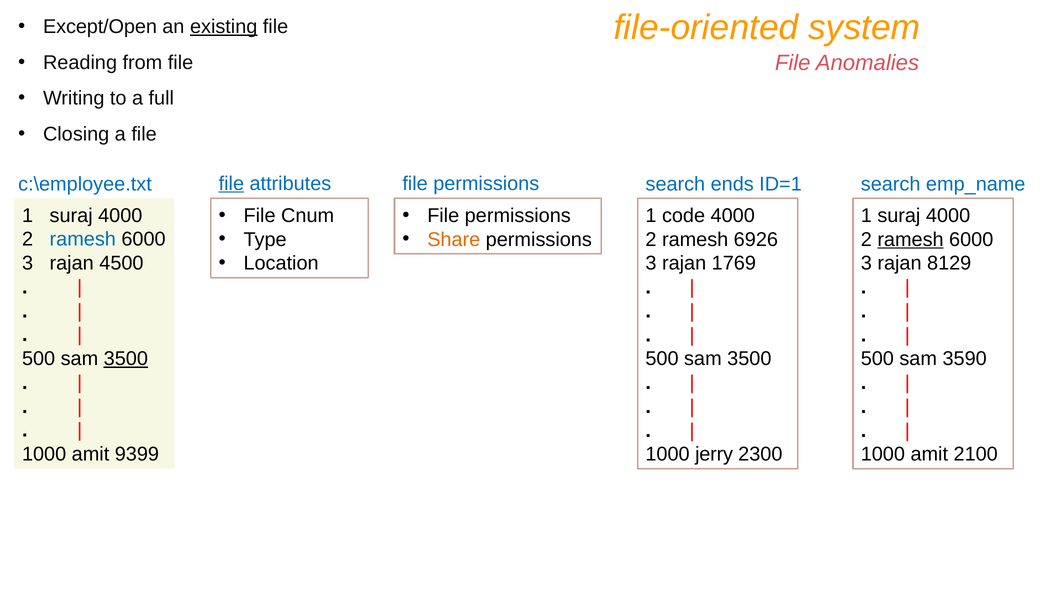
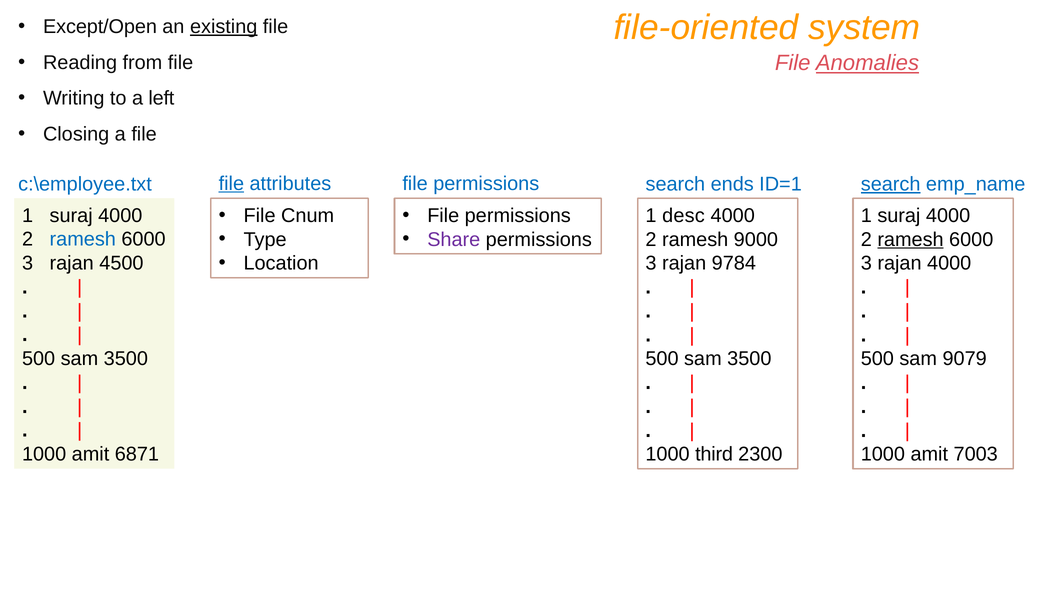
Anomalies underline: none -> present (867, 63)
full: full -> left (161, 98)
search underline: none -> present (891, 184)
code: code -> desc (683, 216)
Share colour: orange -> purple (454, 239)
6926: 6926 -> 9000 (756, 239)
1769: 1769 -> 9784 (734, 263)
rajan 8129: 8129 -> 4000 (949, 263)
3500 underline: present -> none (126, 359)
3590: 3590 -> 9079 (965, 359)
9399: 9399 -> 6871 (137, 454)
jerry: jerry -> third (714, 454)
2100: 2100 -> 7003 (976, 454)
